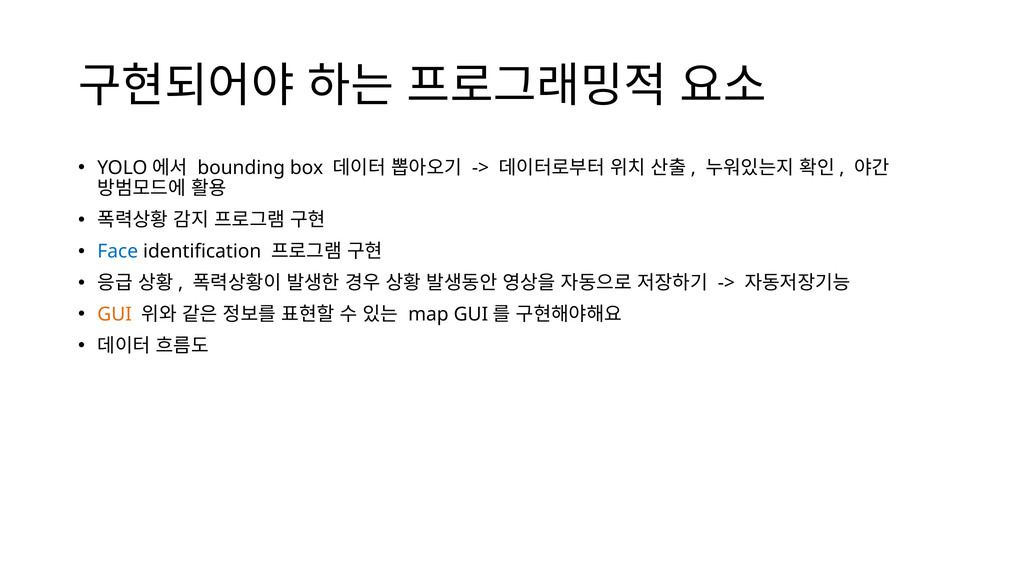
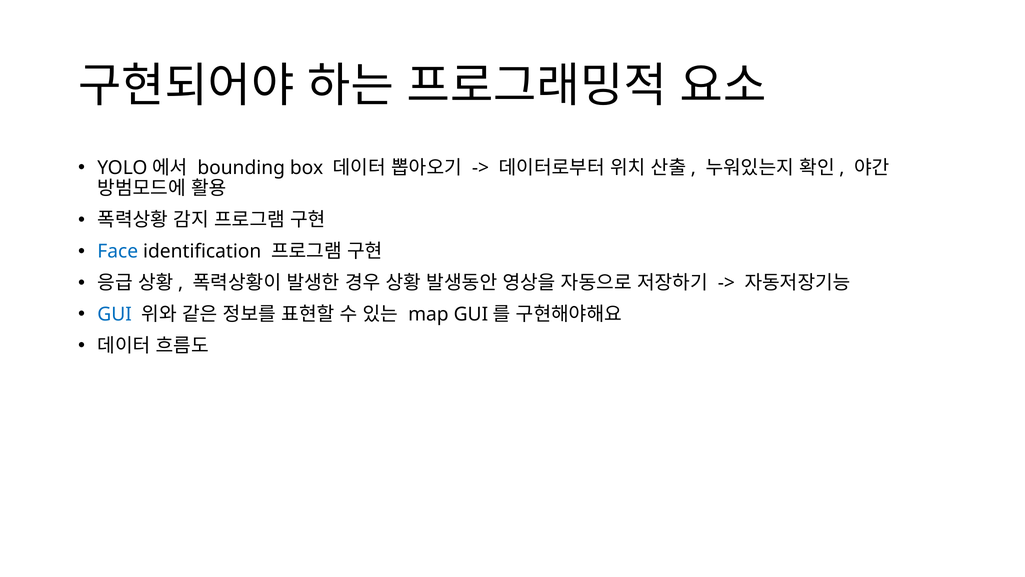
GUI colour: orange -> blue (115, 314)
